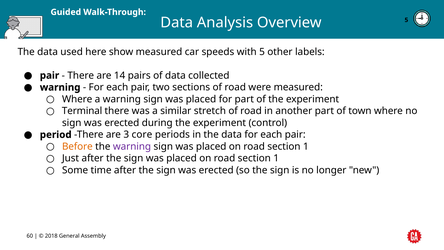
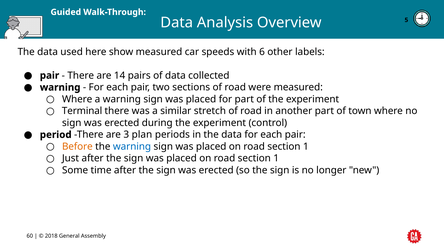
with 5: 5 -> 6 (262, 52)
core: core -> plan (142, 135)
warning colour: purple -> blue (132, 146)
